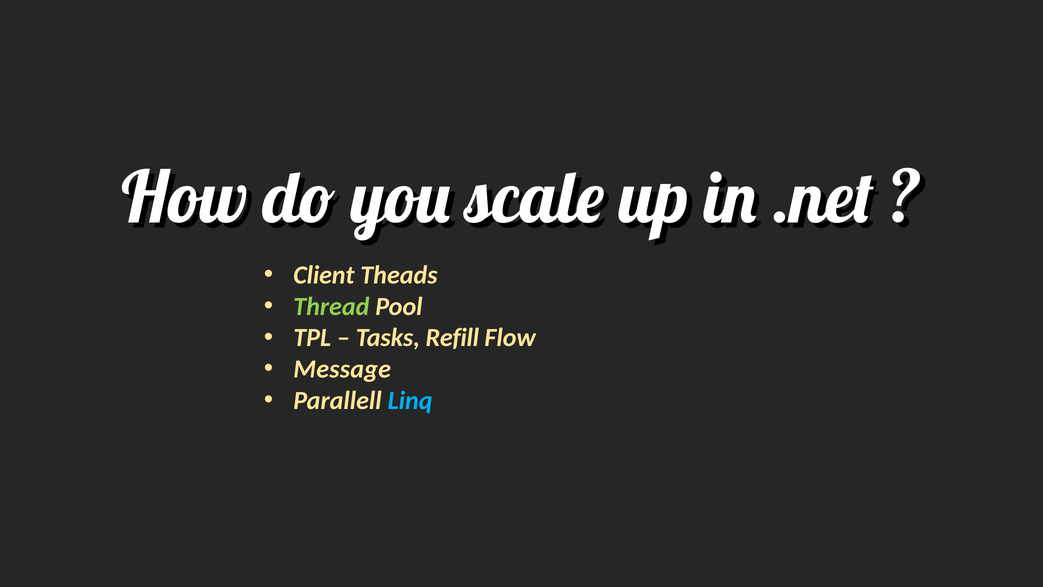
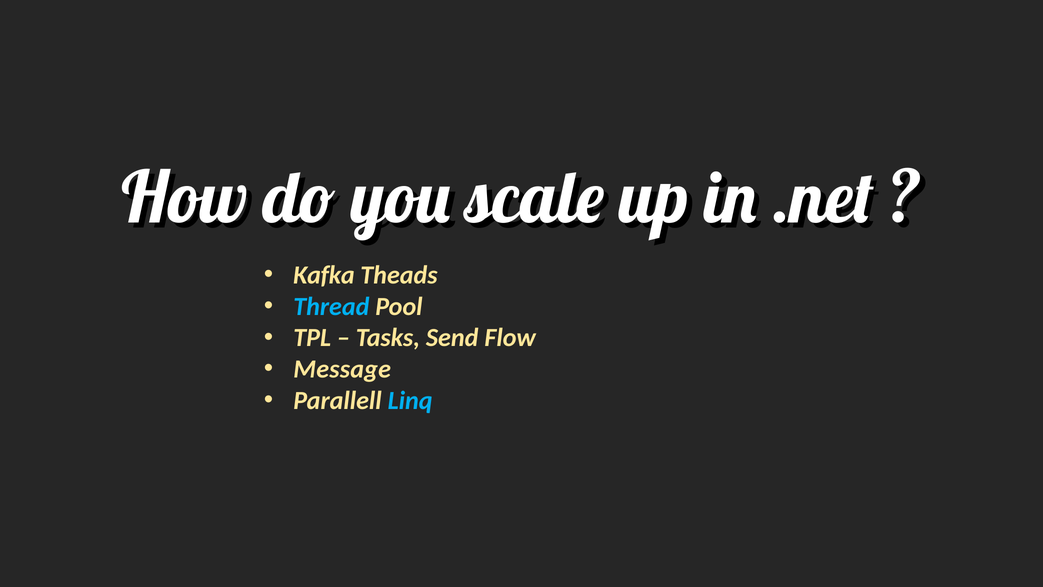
Client: Client -> Kafka (324, 275)
Thread colour: light green -> light blue (331, 306)
Refill: Refill -> Send (452, 338)
